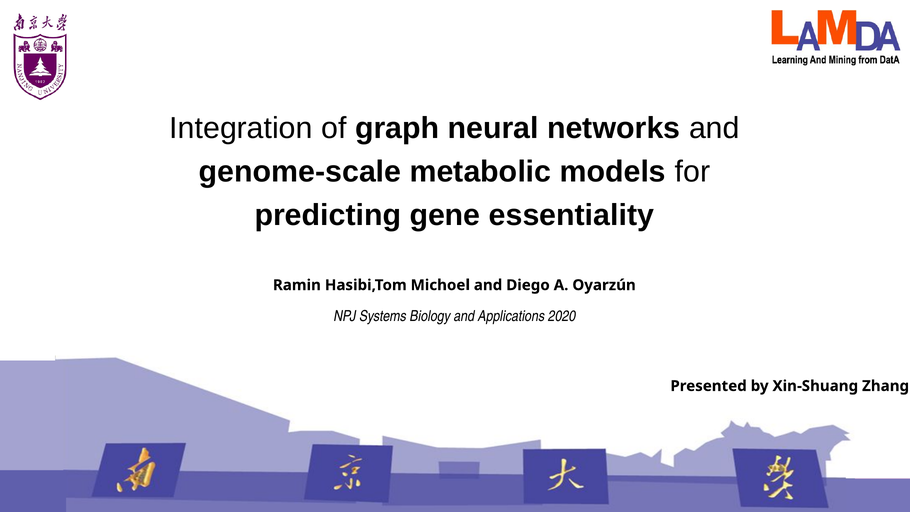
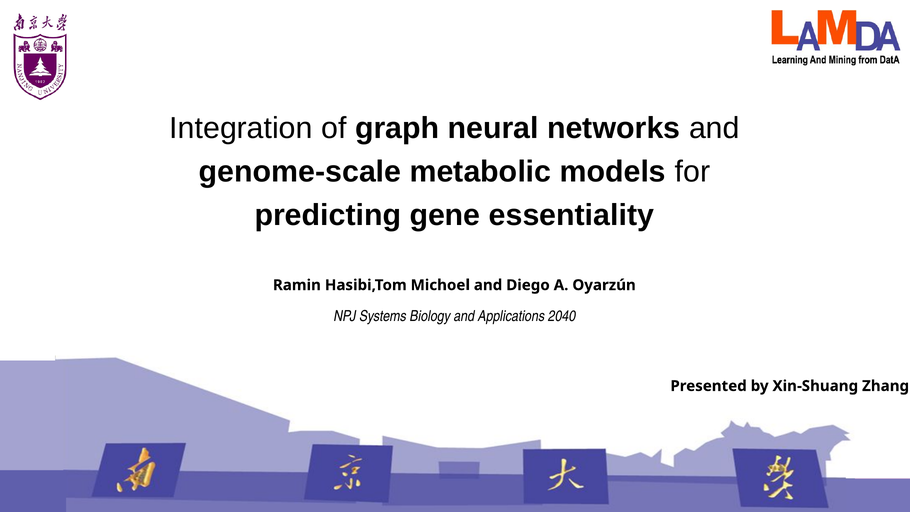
2020: 2020 -> 2040 (562, 316)
